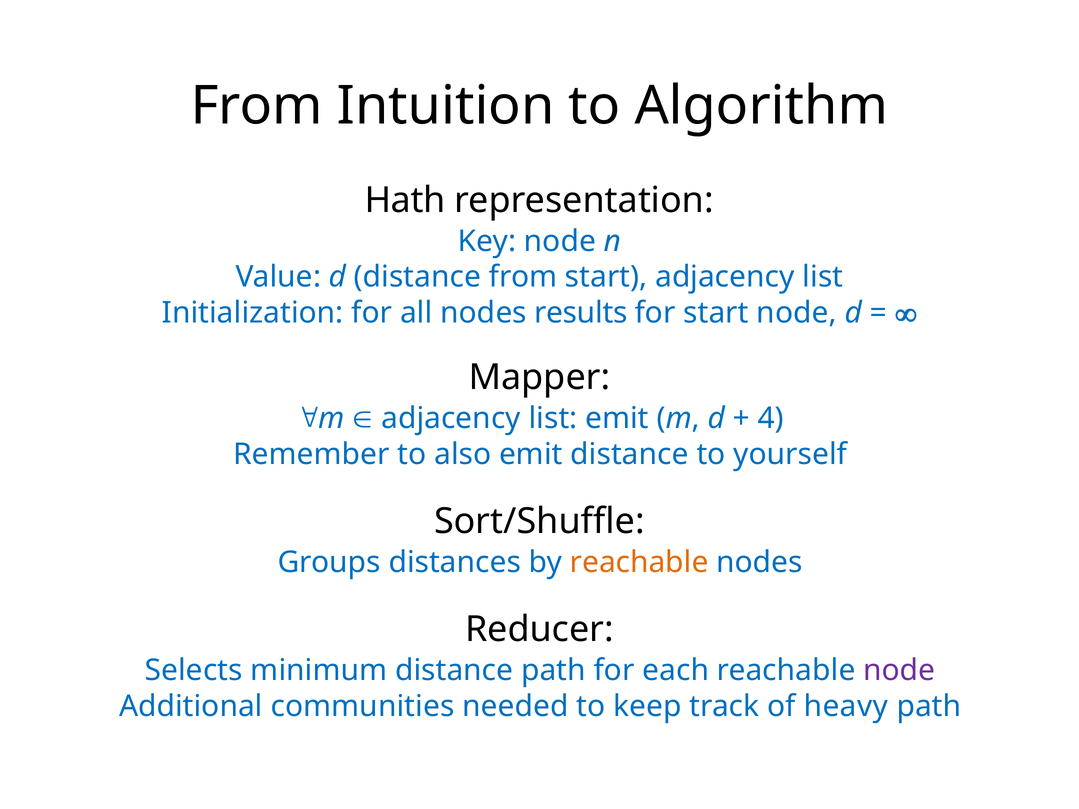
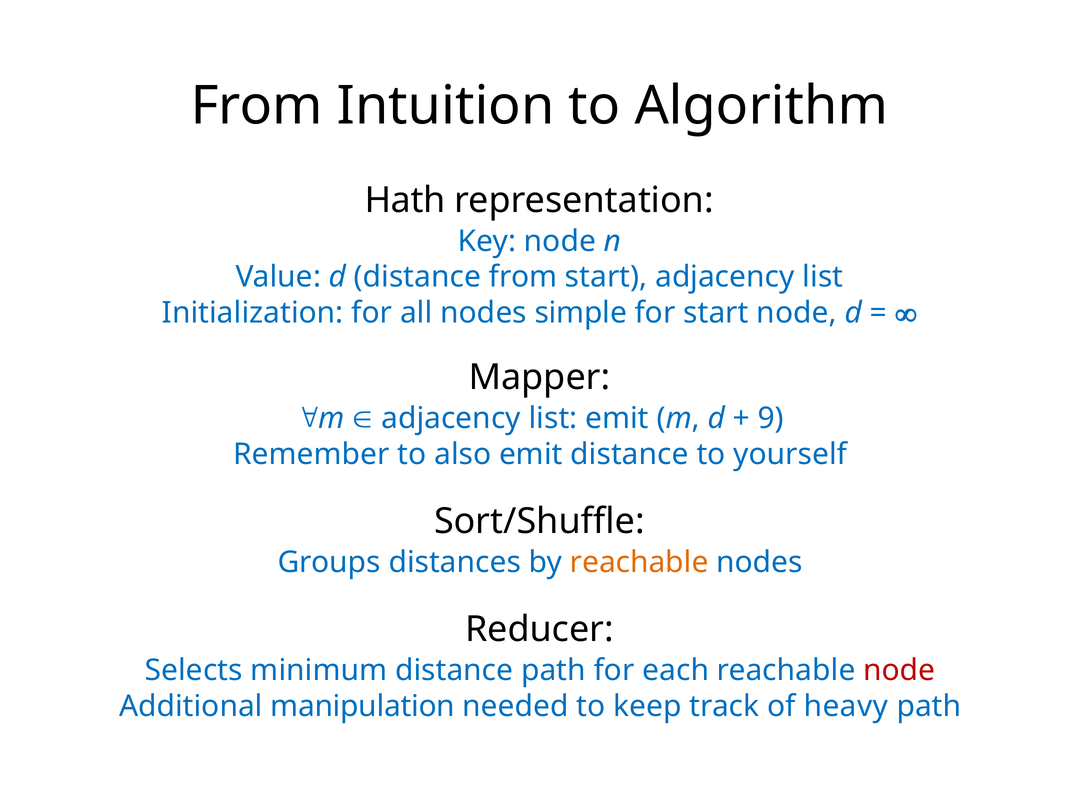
results: results -> simple (581, 313)
4: 4 -> 9 (771, 418)
node colour: purple -> red (899, 671)
communities: communities -> manipulation (363, 706)
